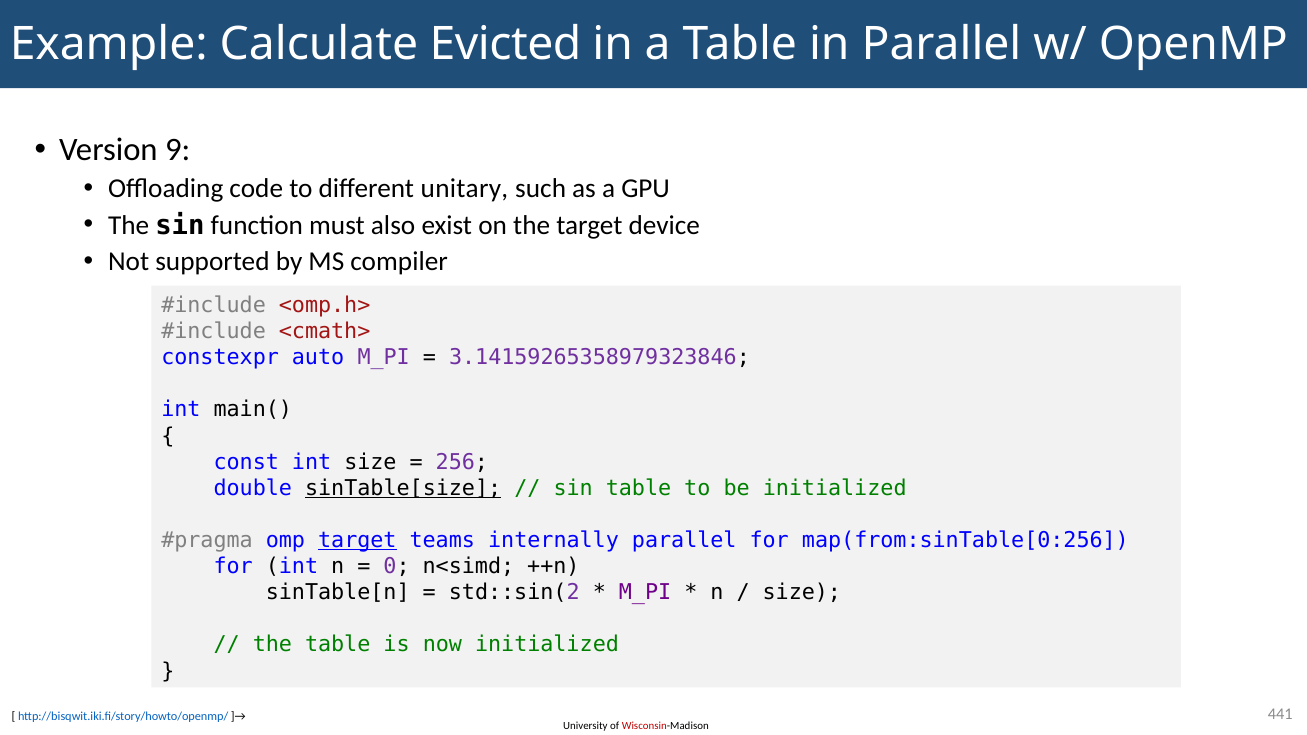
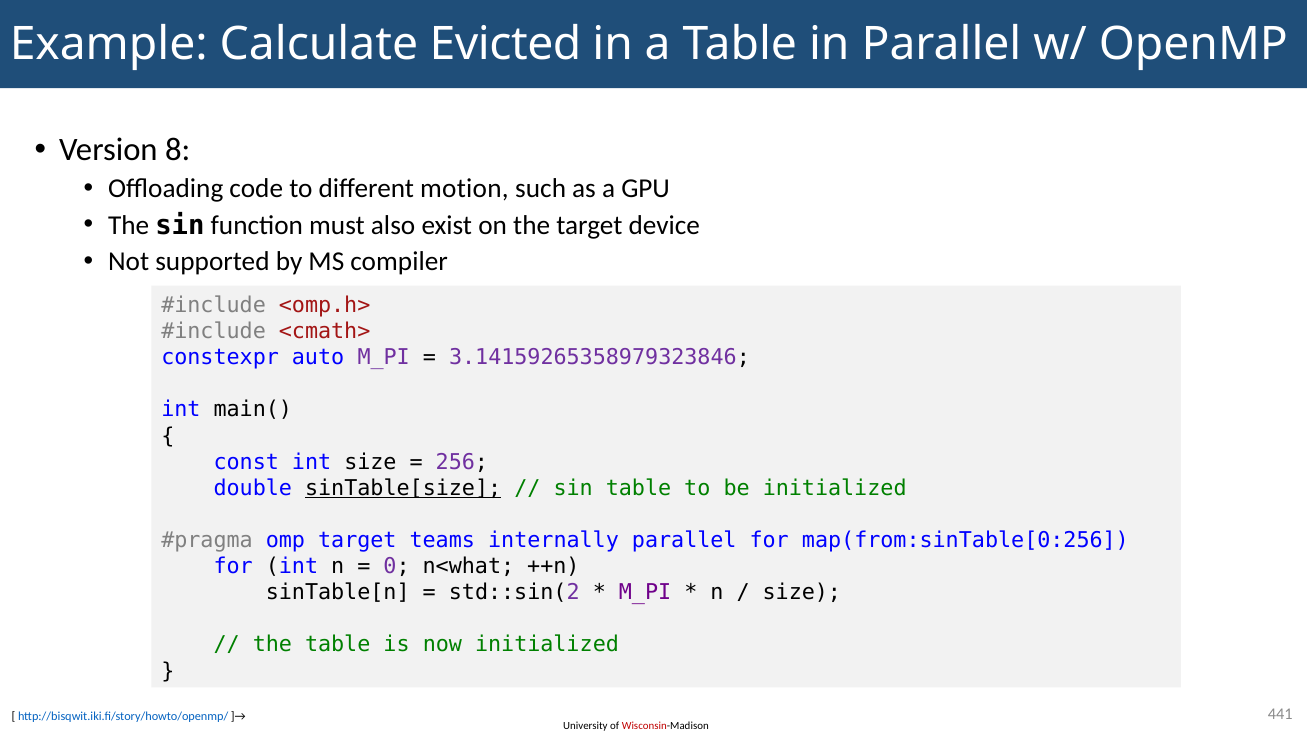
9: 9 -> 8 (178, 150)
unitary: unitary -> motion (464, 189)
target underline: present -> none (357, 540)
n<simd: n<simd -> n<what (468, 567)
